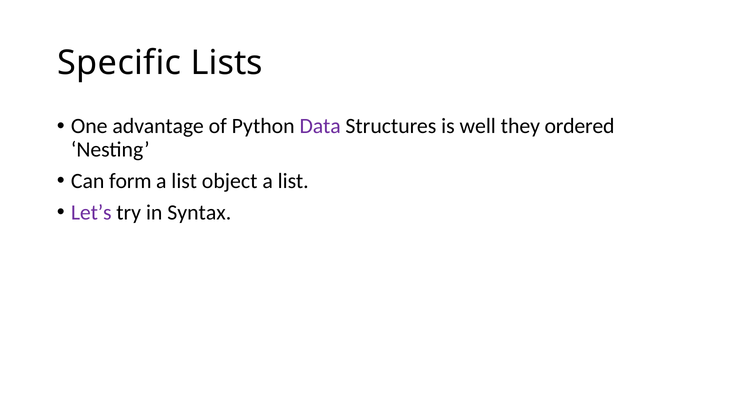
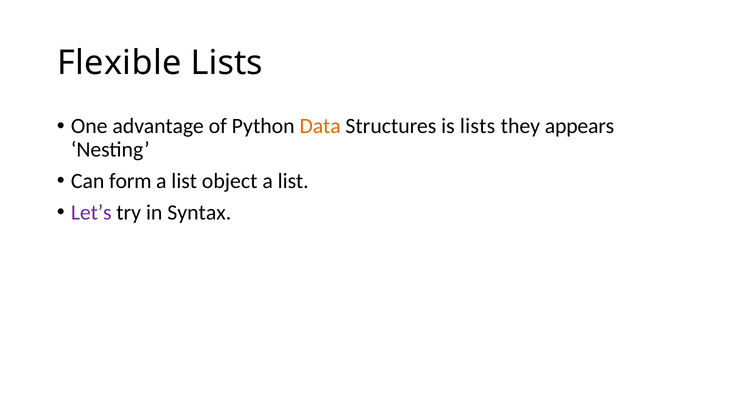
Specific: Specific -> Flexible (119, 63)
Data colour: purple -> orange (320, 126)
is well: well -> lists (478, 126)
ordered: ordered -> appears (580, 126)
